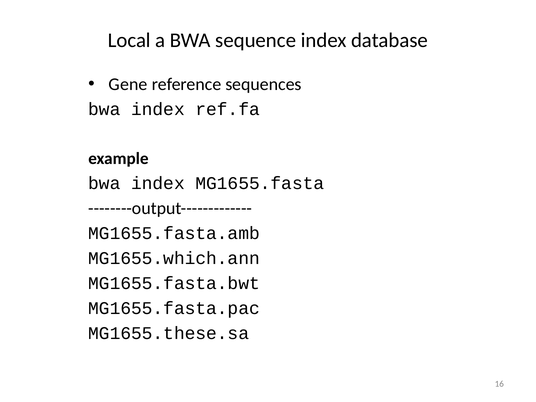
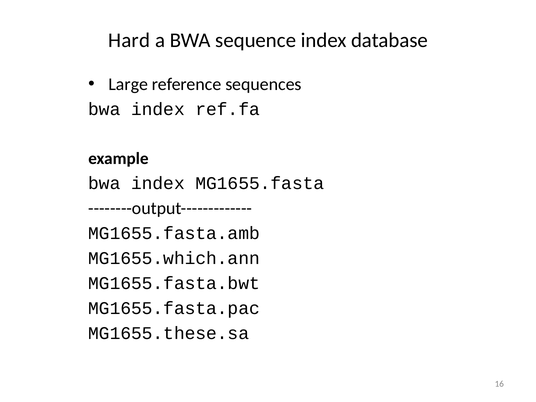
Local: Local -> Hard (129, 40)
Gene: Gene -> Large (128, 84)
